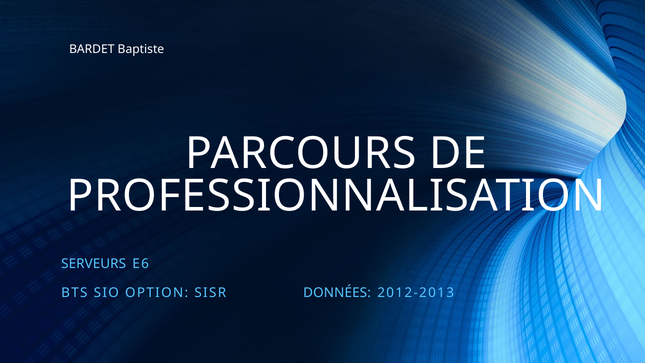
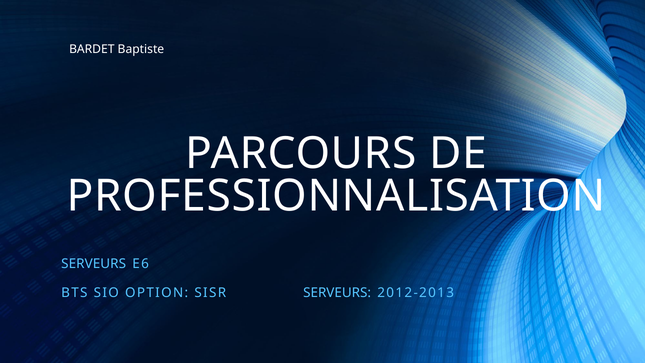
SISR DONNÉES: DONNÉES -> SERVEURS (337, 293)
